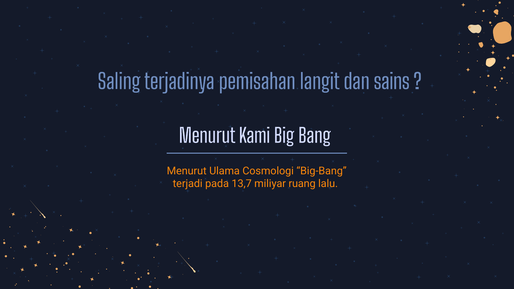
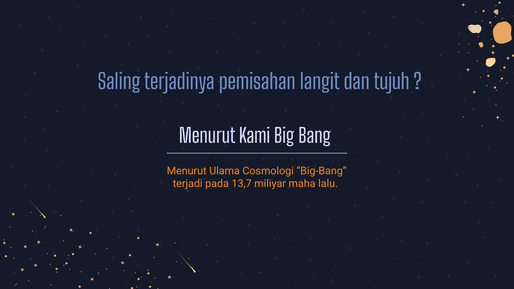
sains: sains -> tujuh (392, 82)
ruang: ruang -> maha (302, 184)
